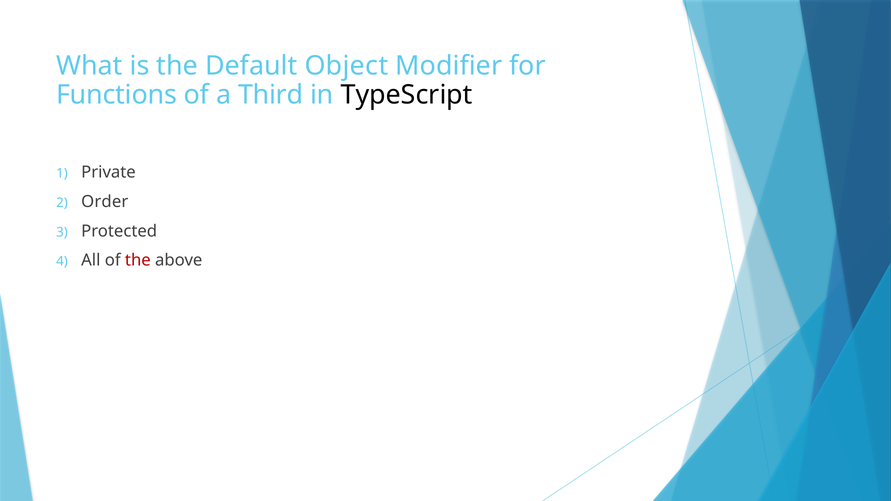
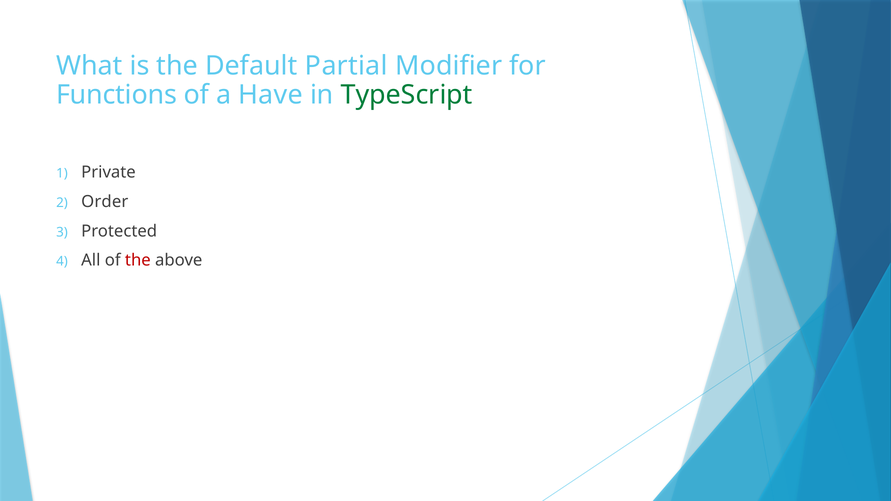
Object: Object -> Partial (346, 66)
Third: Third -> Have (271, 95)
TypeScript colour: black -> green (407, 95)
